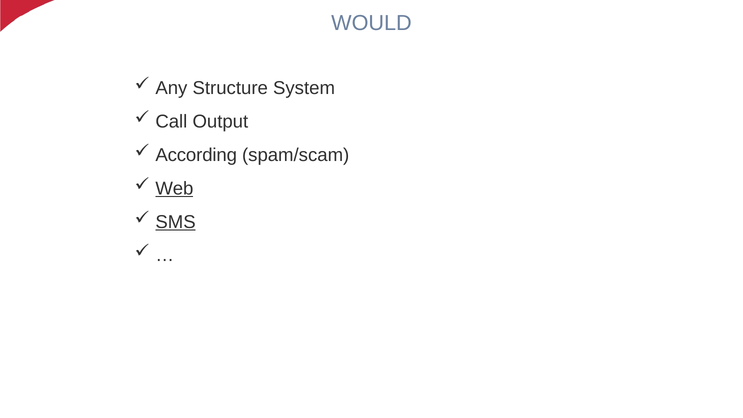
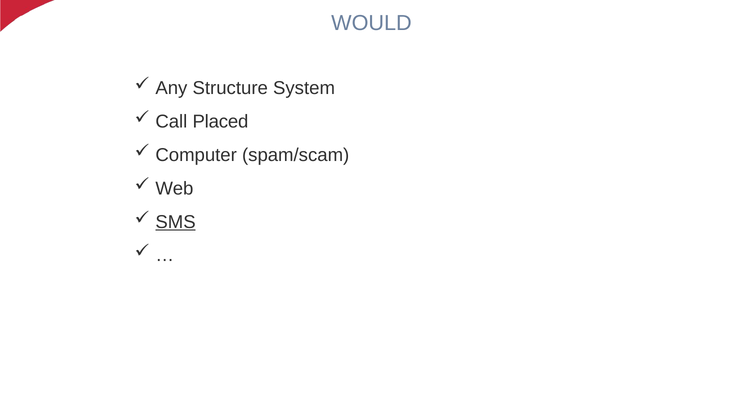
Output: Output -> Placed (220, 122)
According: According -> Computer (196, 155)
Web underline: present -> none (174, 188)
